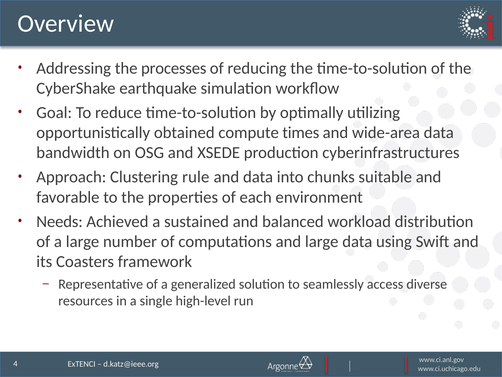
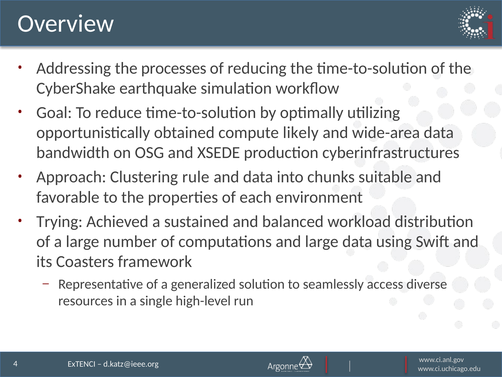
times: times -> likely (301, 133)
Needs: Needs -> Trying (59, 221)
